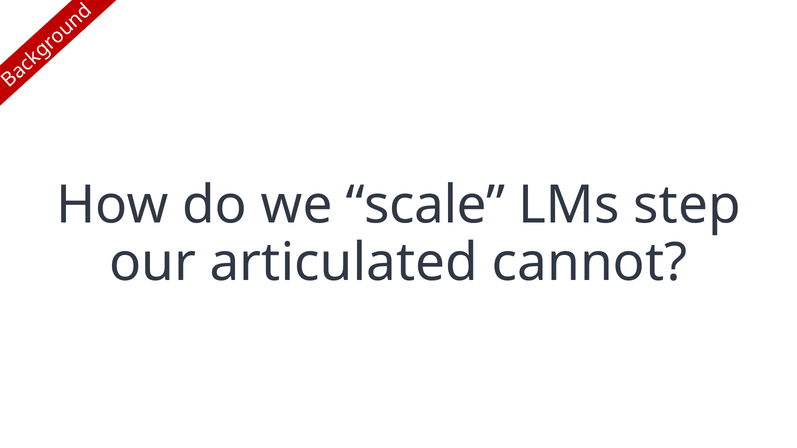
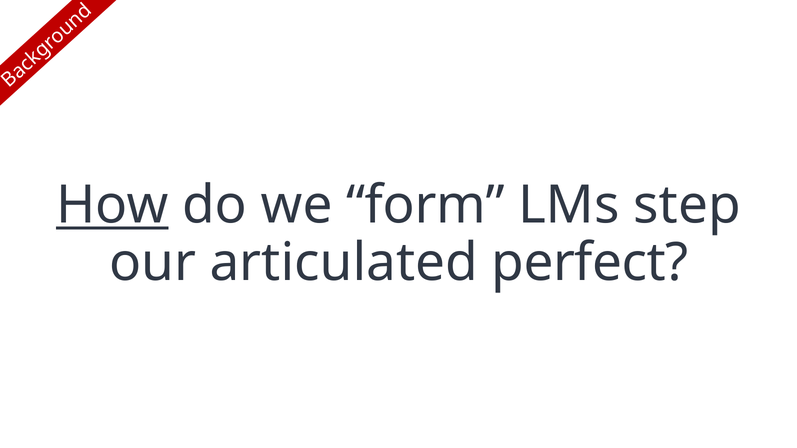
How underline: none -> present (112, 205)
scale: scale -> form (425, 205)
cannot: cannot -> perfect (590, 263)
